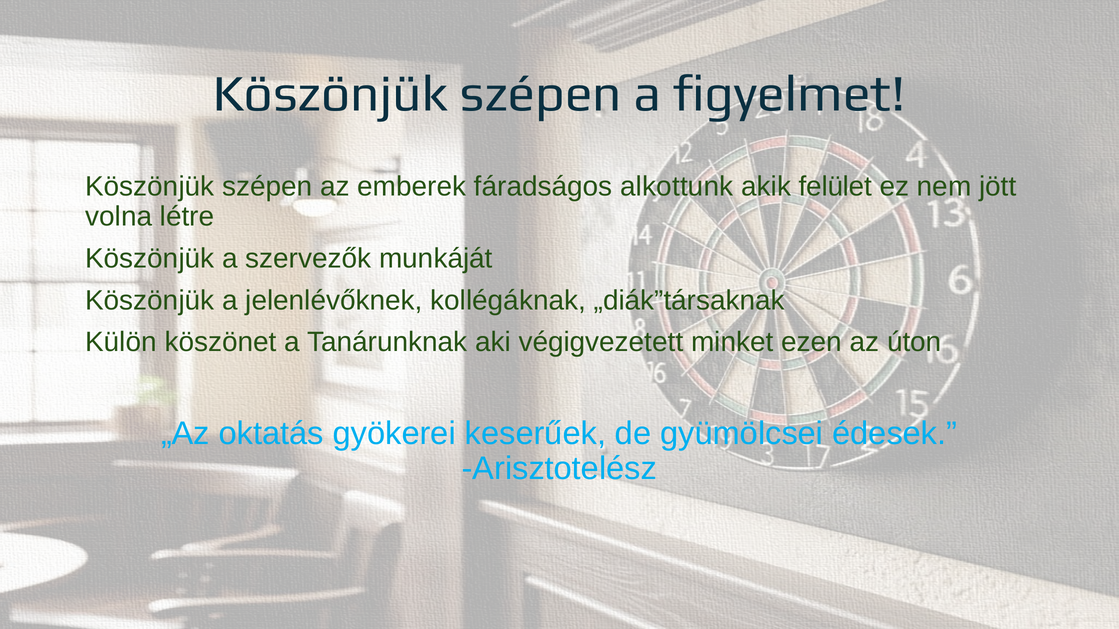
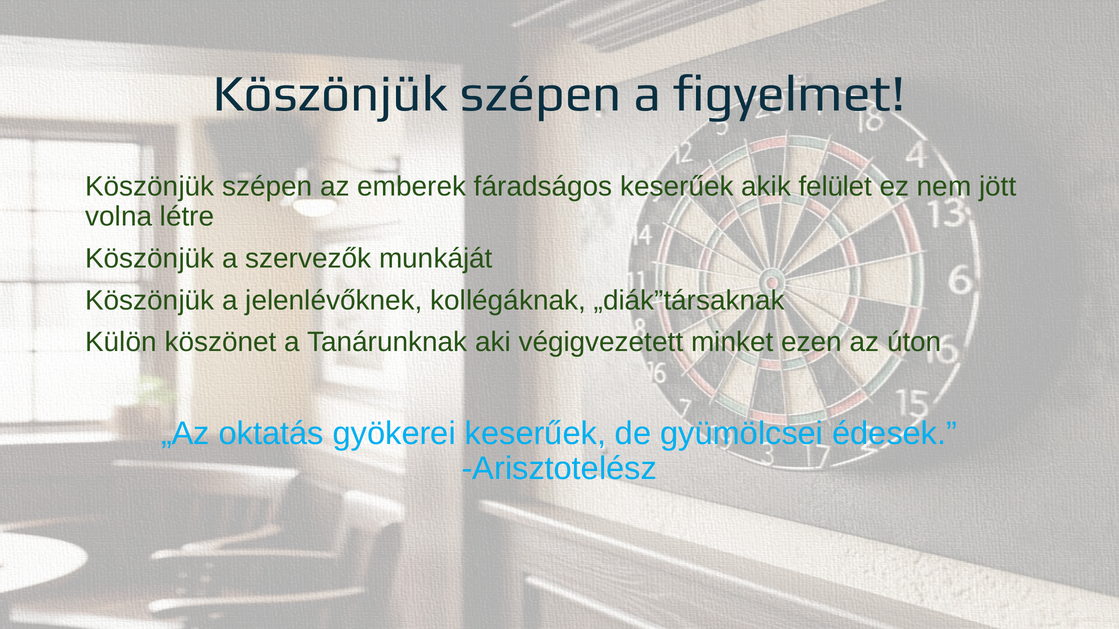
fáradságos alkottunk: alkottunk -> keserűek (677, 187)
